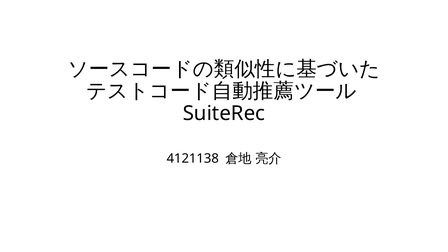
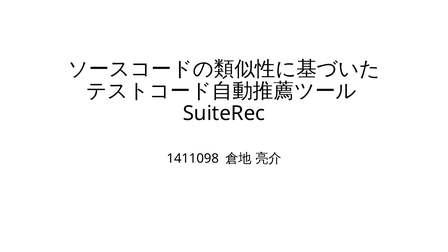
4121138: 4121138 -> 1411098 (193, 158)
